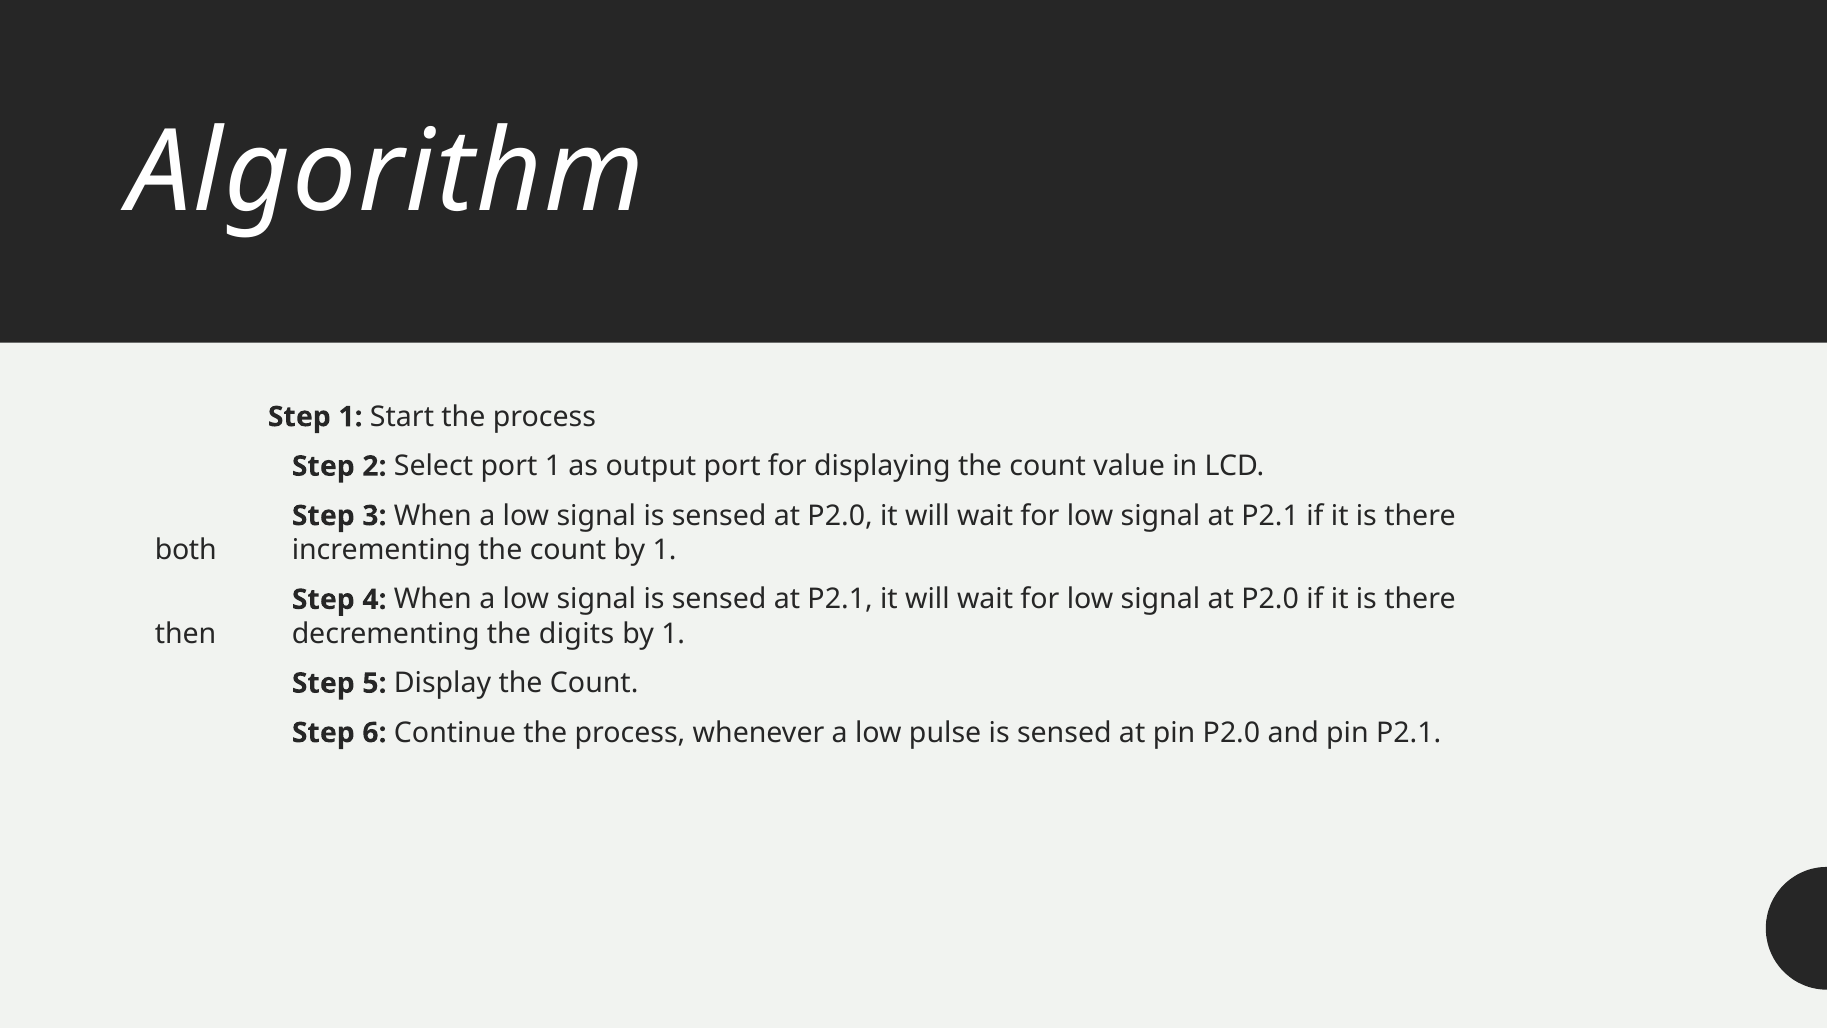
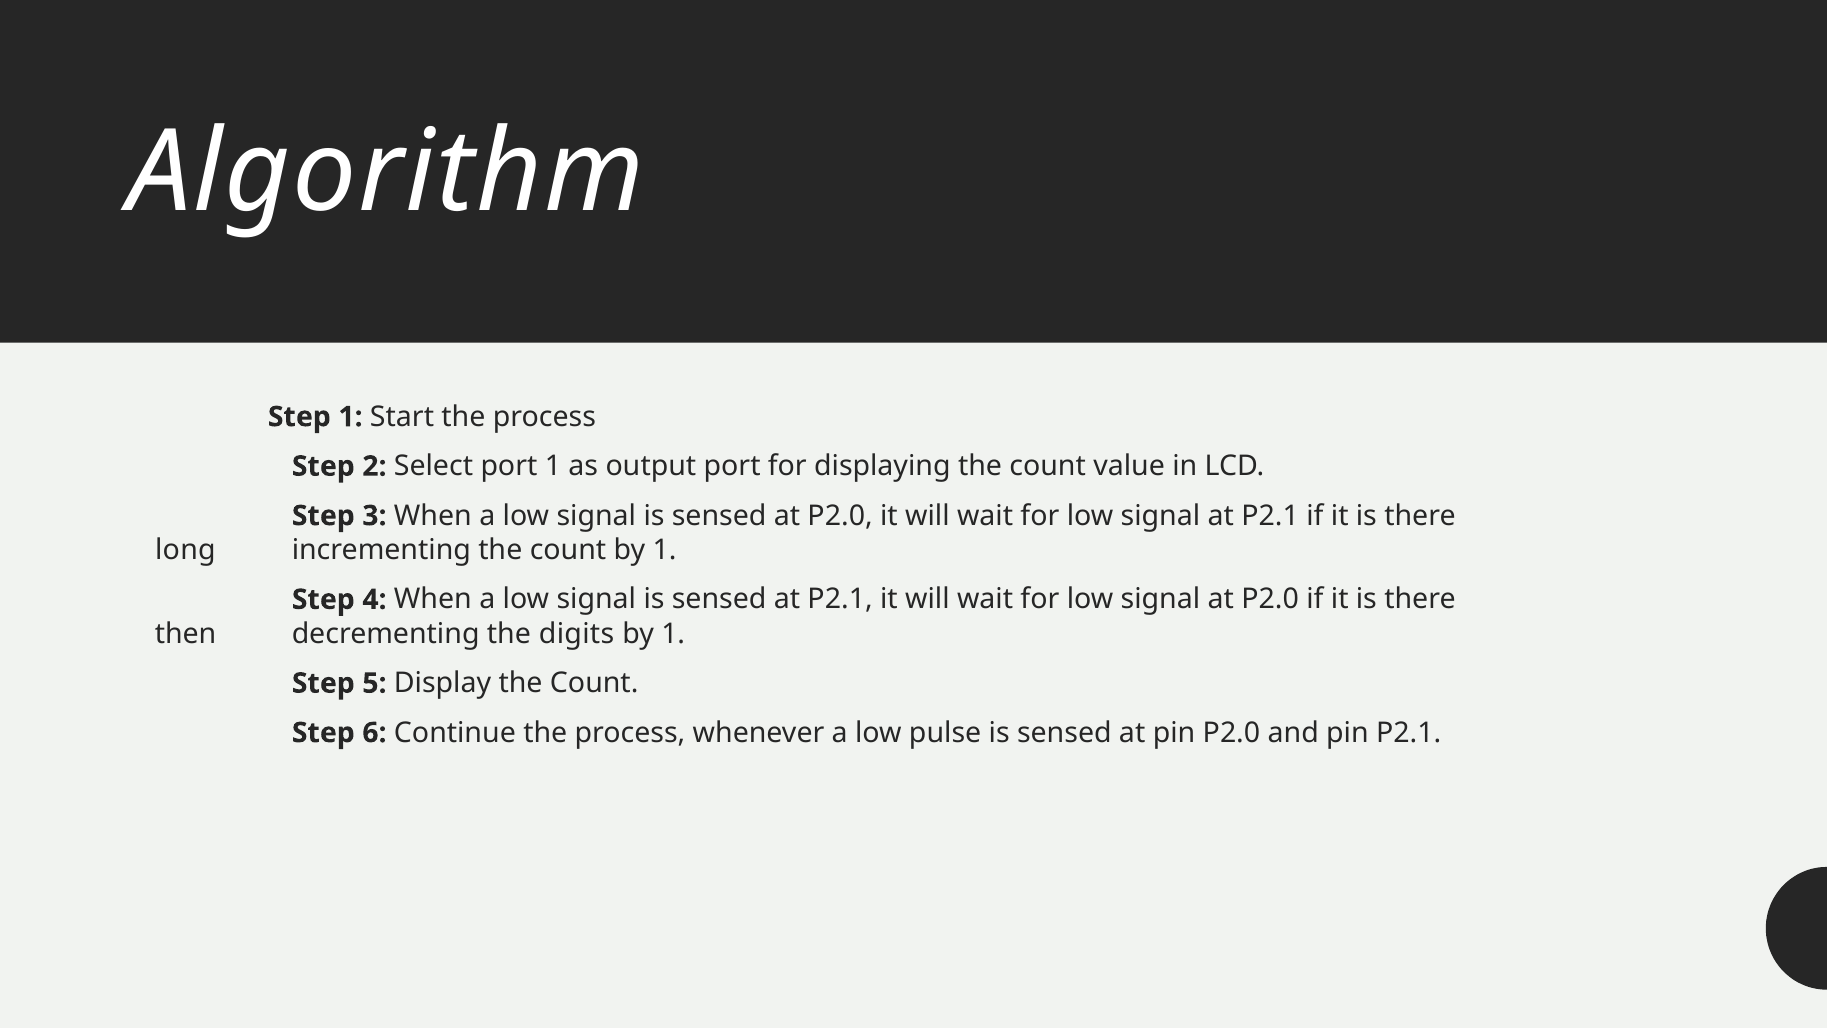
both: both -> long (185, 550)
